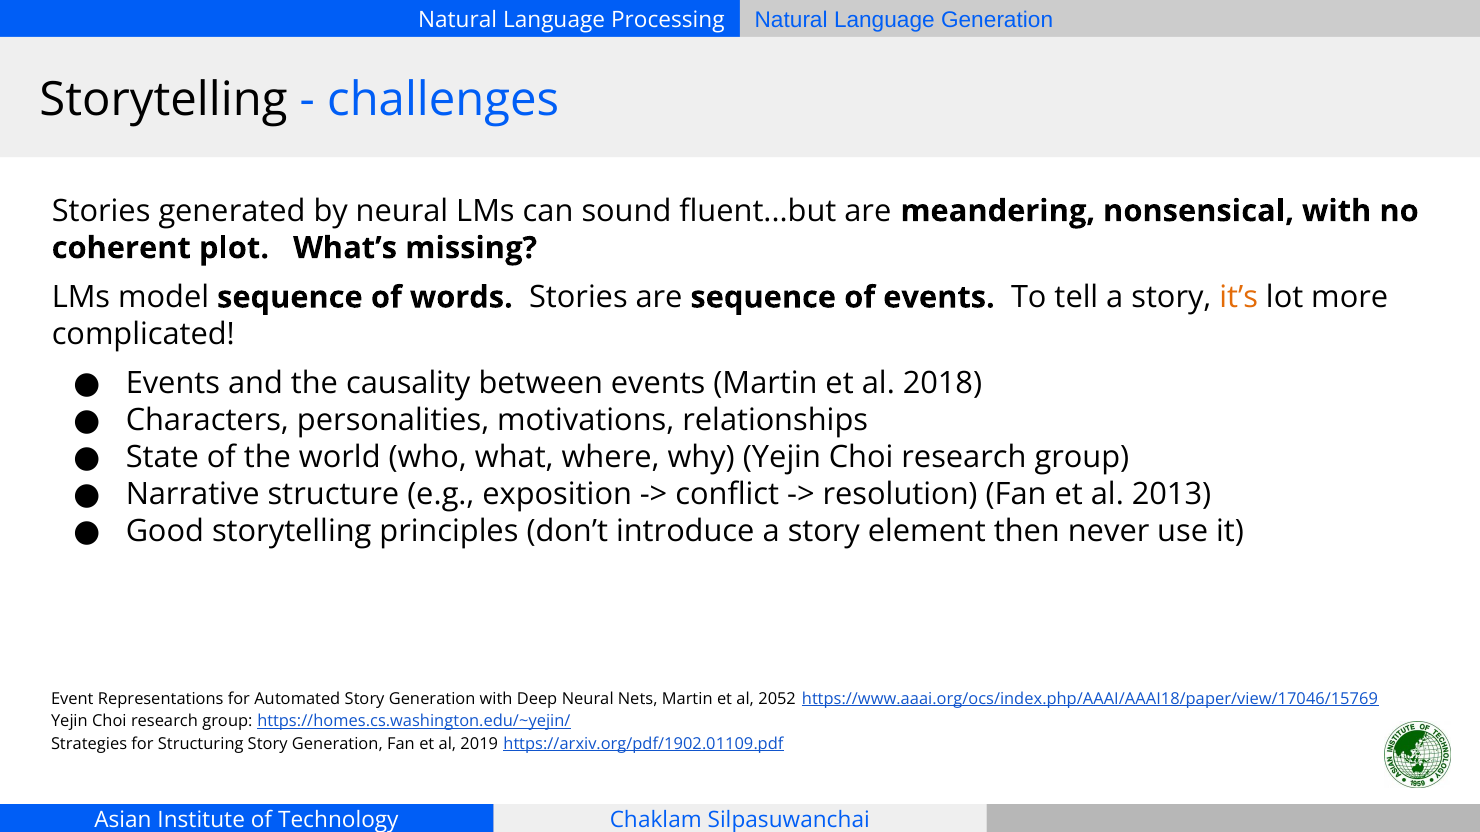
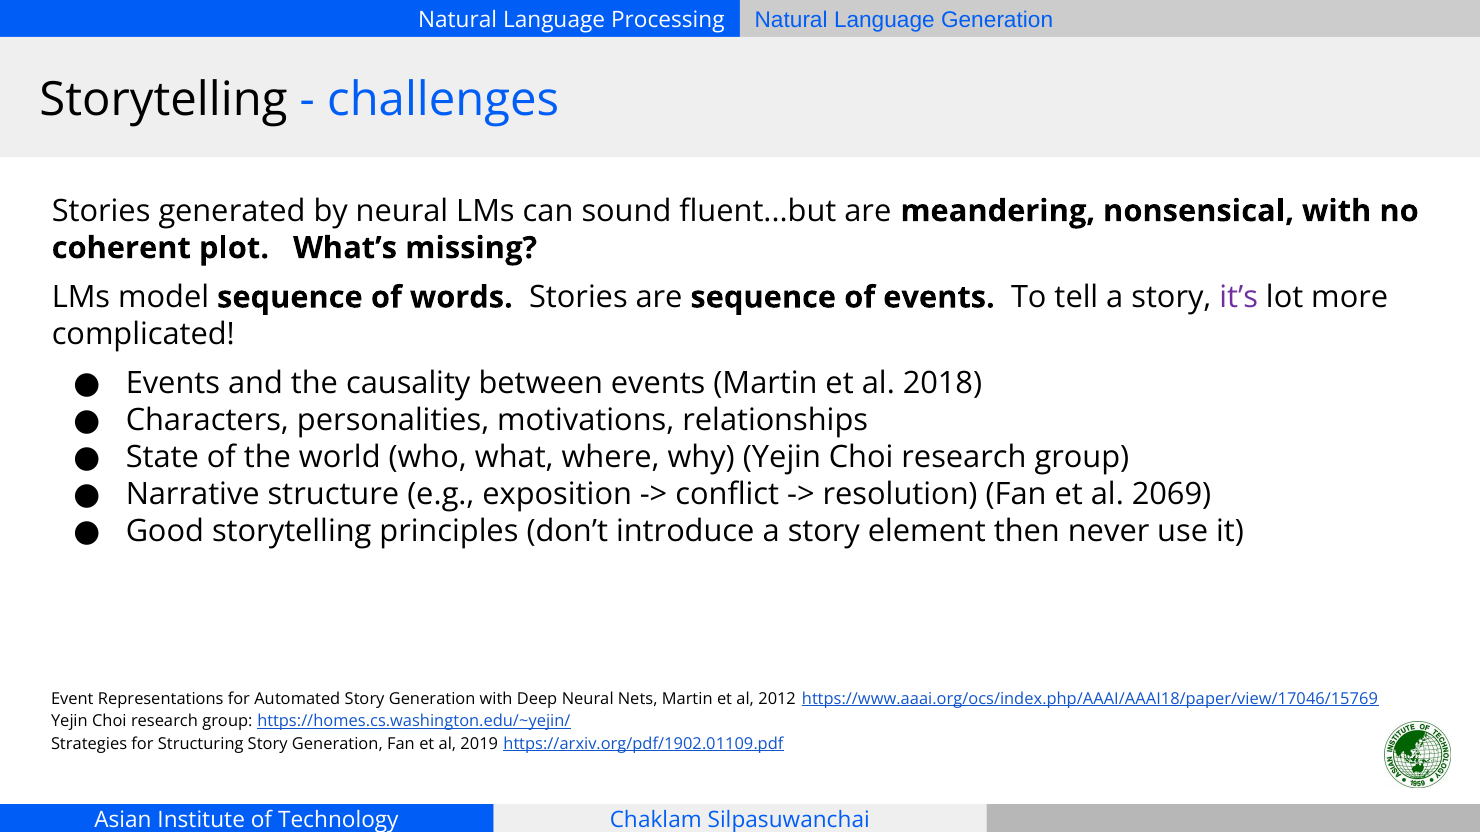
it’s colour: orange -> purple (1239, 298)
2013: 2013 -> 2069 (1172, 495)
2052: 2052 -> 2012 (777, 699)
